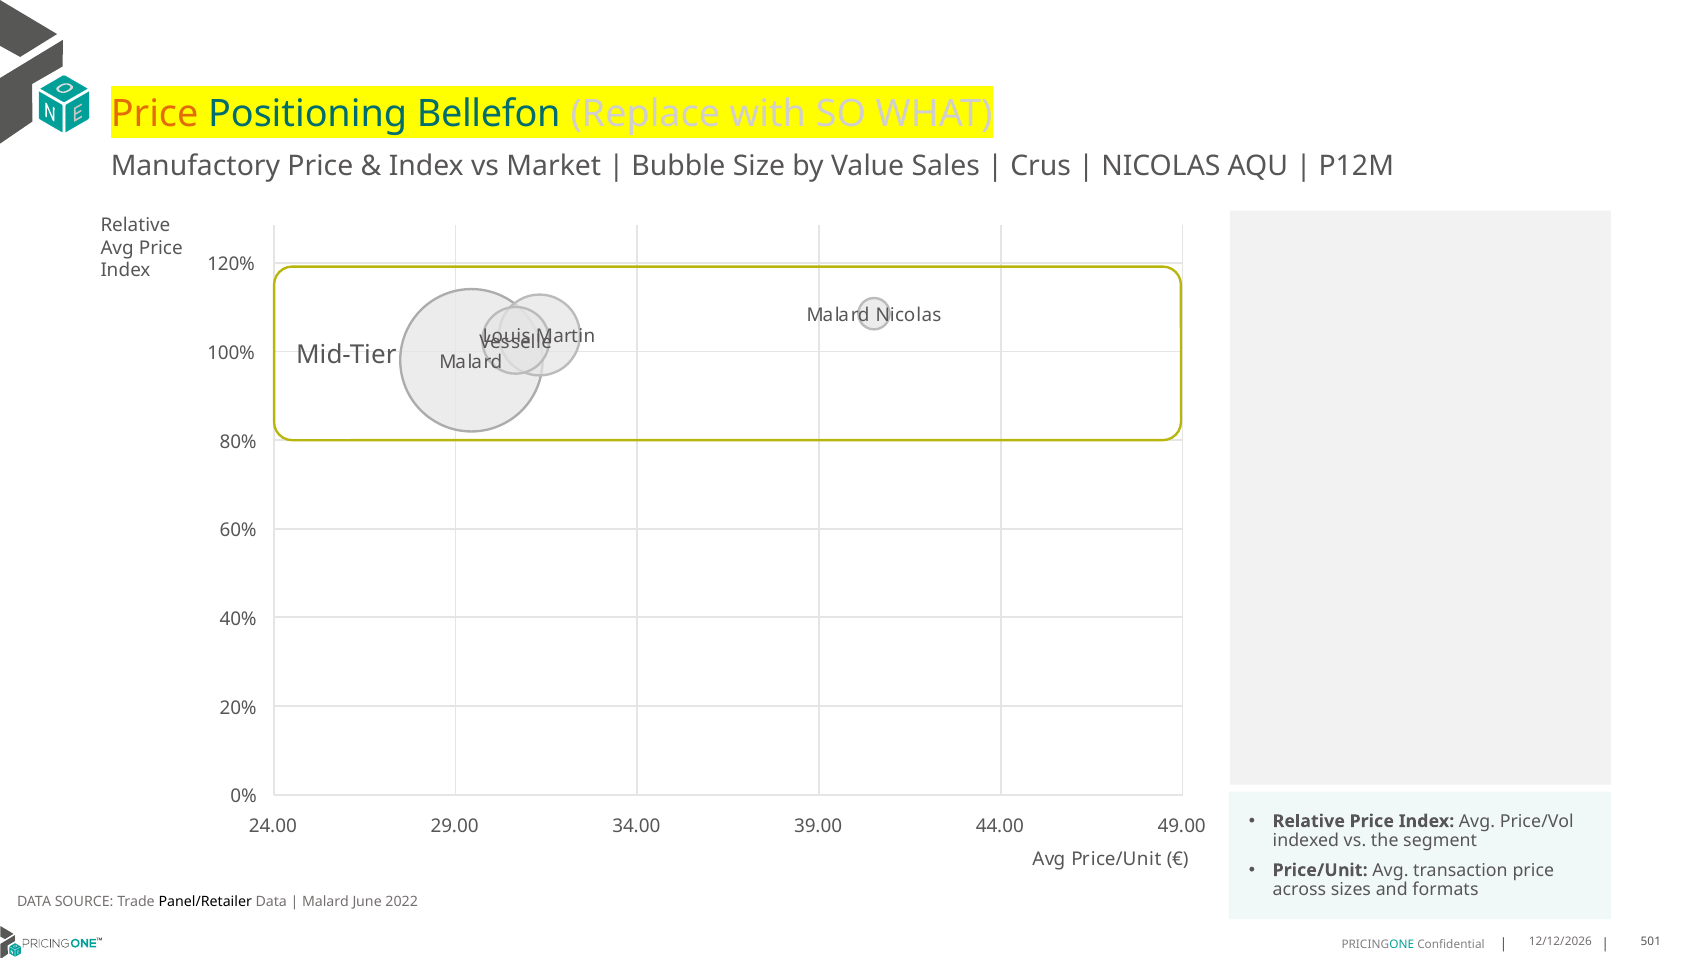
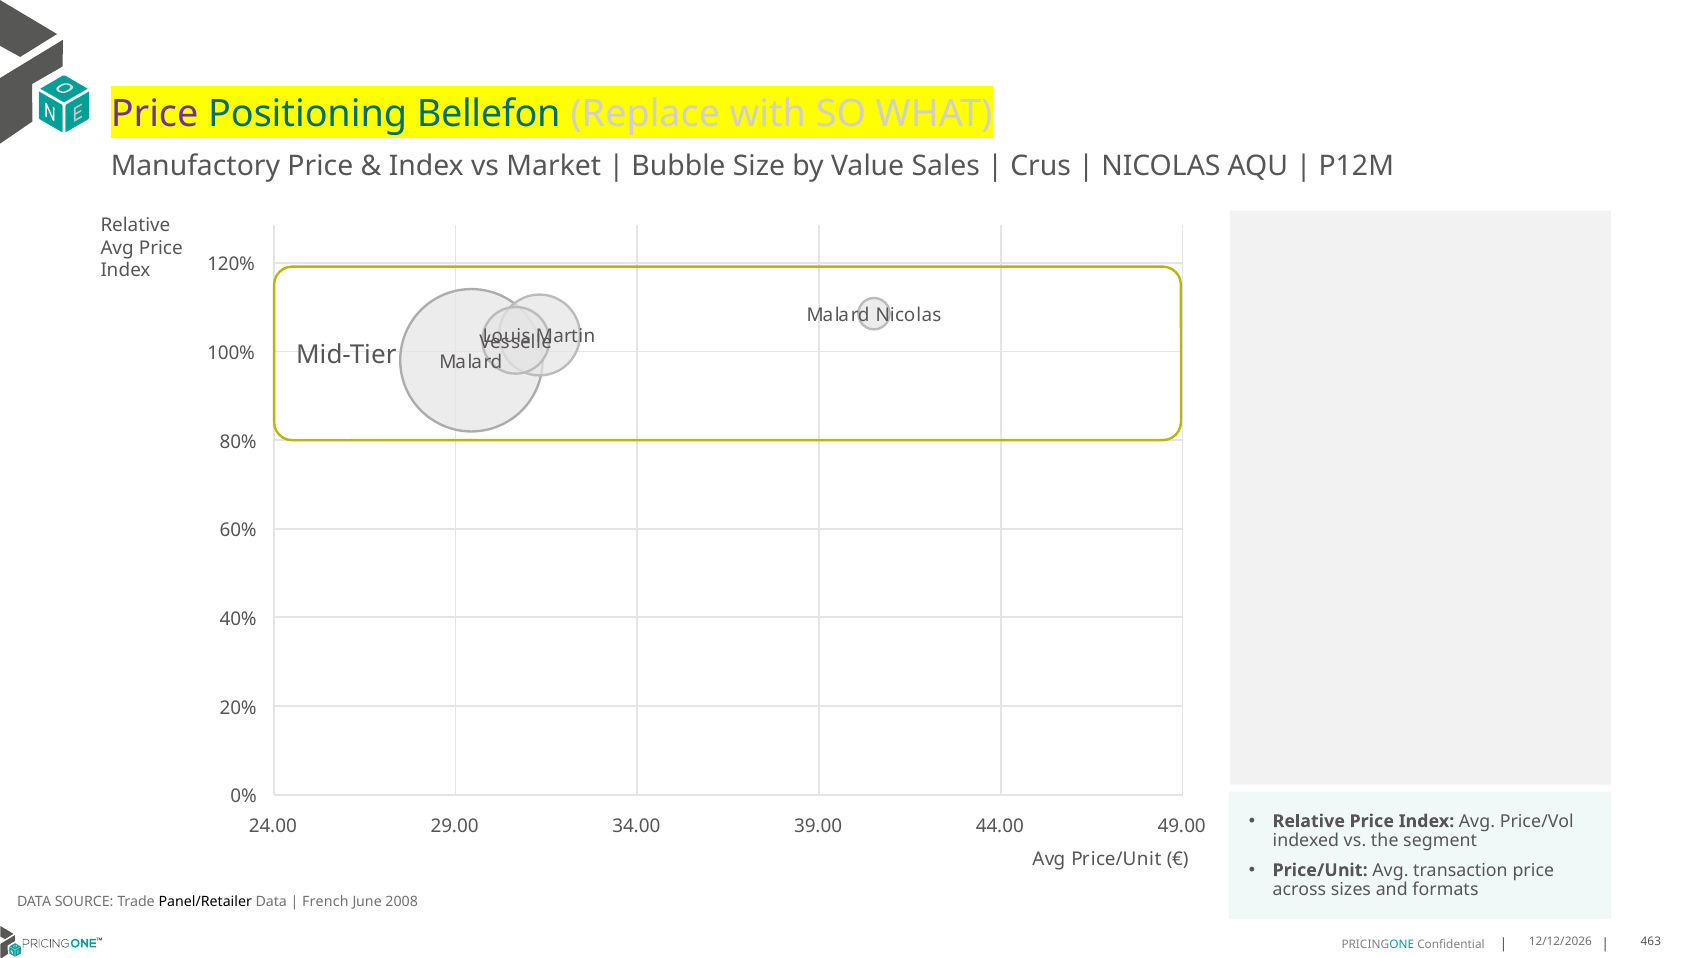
Price colour: orange -> purple (155, 114)
Malard: Malard -> French (325, 902)
2022: 2022 -> 2008 (402, 902)
501: 501 -> 463 (1651, 942)
